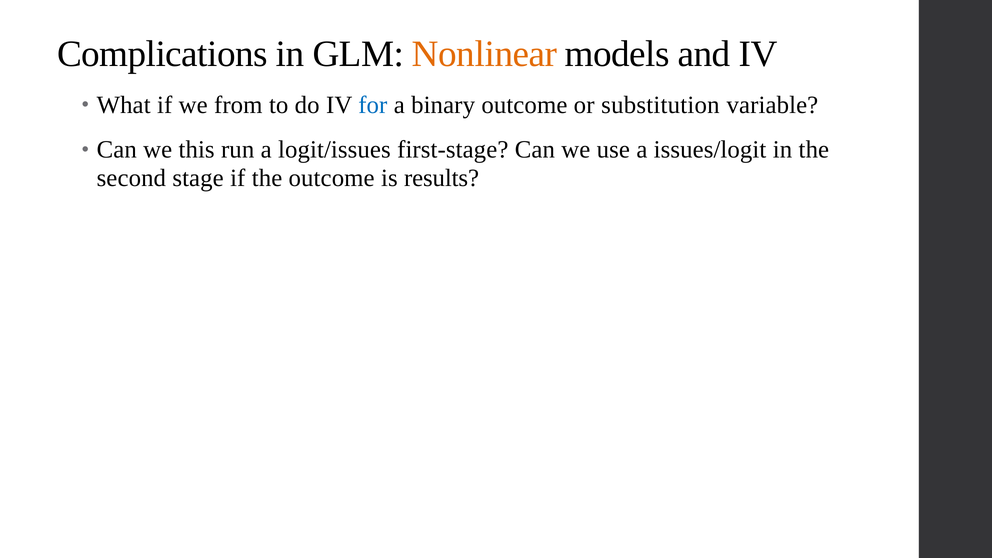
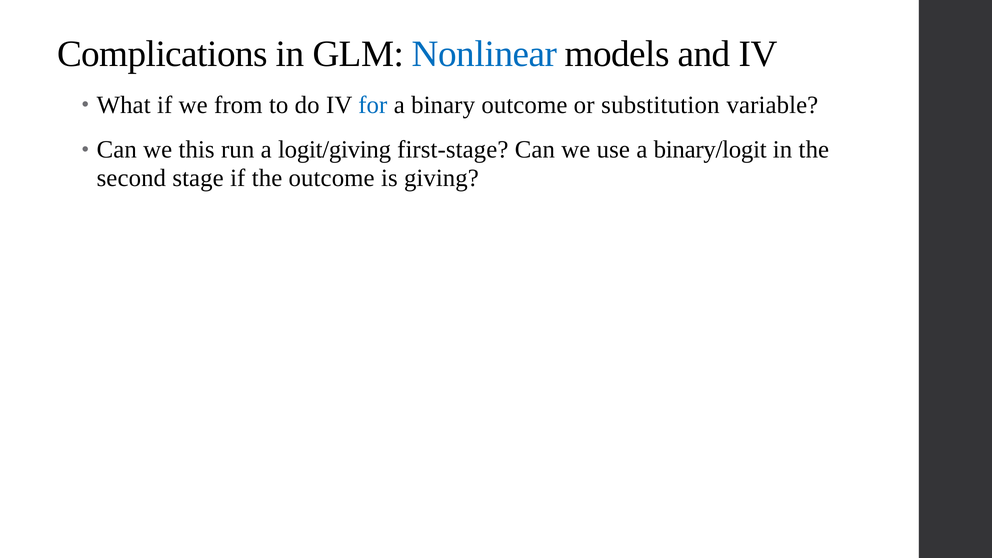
Nonlinear colour: orange -> blue (485, 54)
logit/issues: logit/issues -> logit/giving (335, 150)
issues/logit: issues/logit -> binary/logit (710, 150)
results: results -> giving (441, 178)
